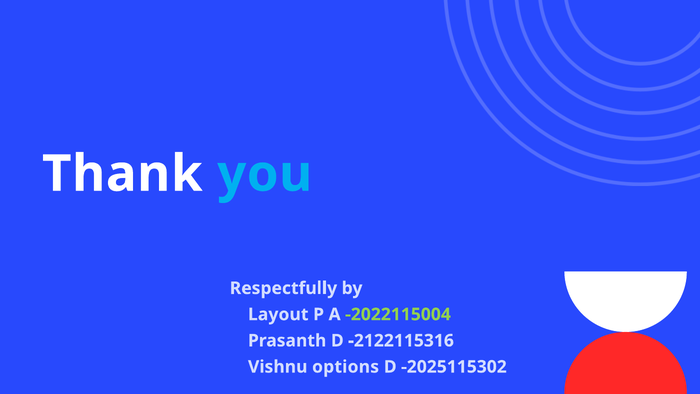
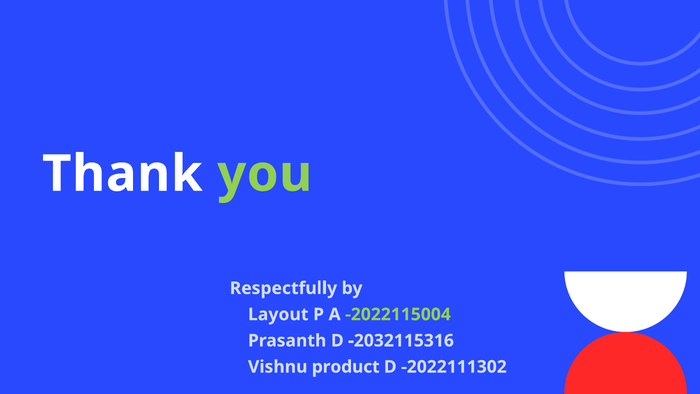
you colour: light blue -> light green (265, 174)
-2122115316: -2122115316 -> -2032115316 (401, 340)
options: options -> product (346, 367)
-2025115302: -2025115302 -> -2022111302 (454, 367)
